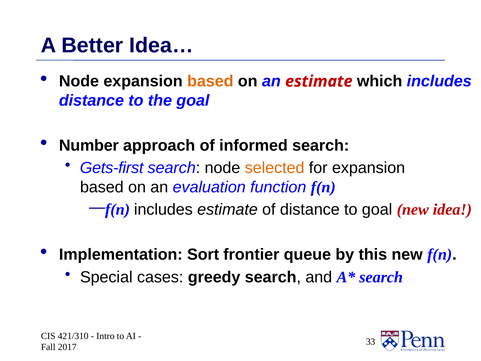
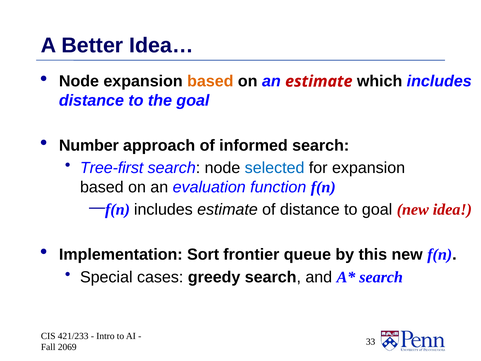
Gets-first: Gets-first -> Tree-first (112, 168)
selected colour: orange -> blue (275, 168)
421/310: 421/310 -> 421/233 (73, 336)
2017: 2017 -> 2069 (67, 347)
